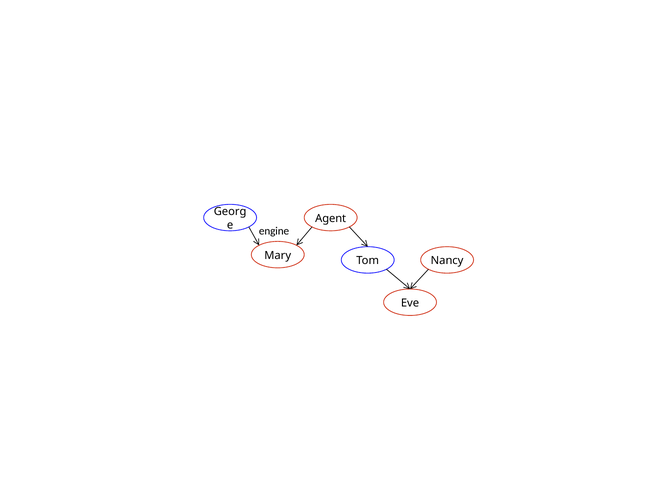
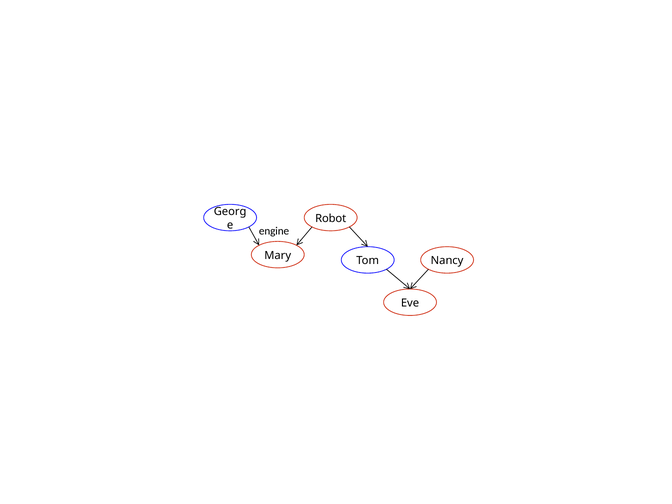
Agent: Agent -> Robot (331, 218)
